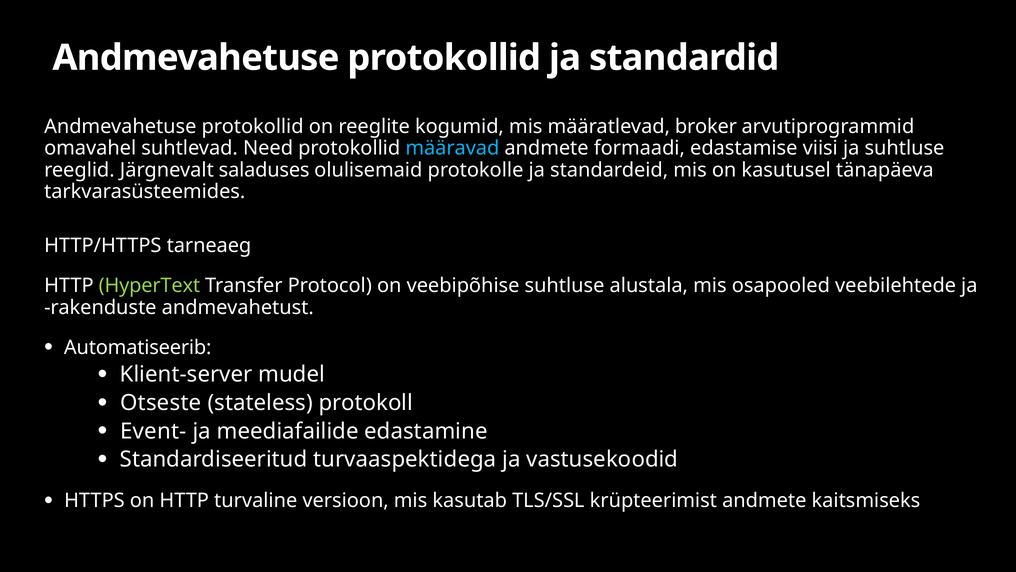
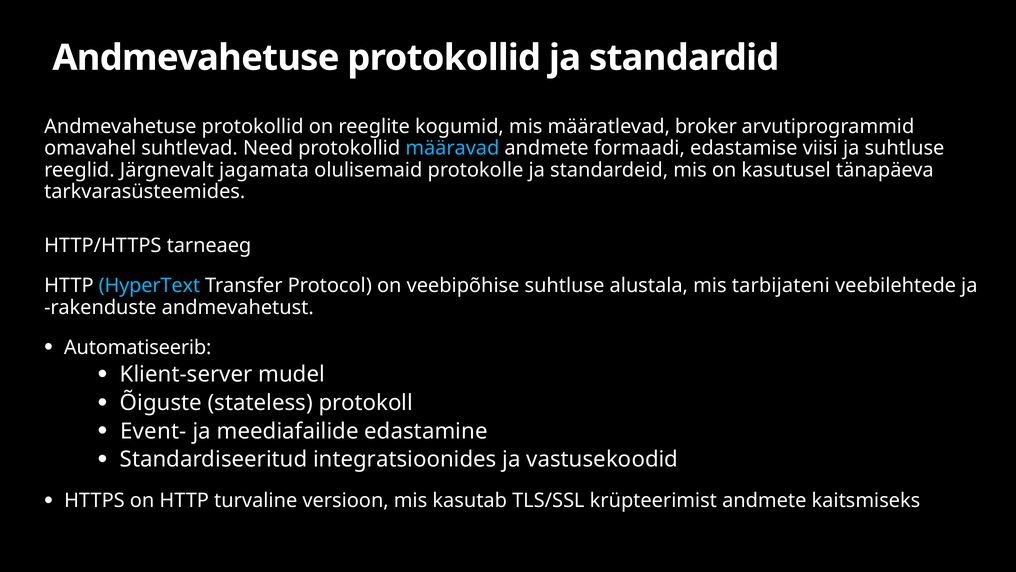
saladuses: saladuses -> jagamata (264, 170)
HyperText colour: light green -> light blue (149, 286)
osapooled: osapooled -> tarbijateni (781, 286)
Otseste: Otseste -> Õiguste (161, 403)
turvaaspektidega: turvaaspektidega -> integratsioonides (405, 459)
